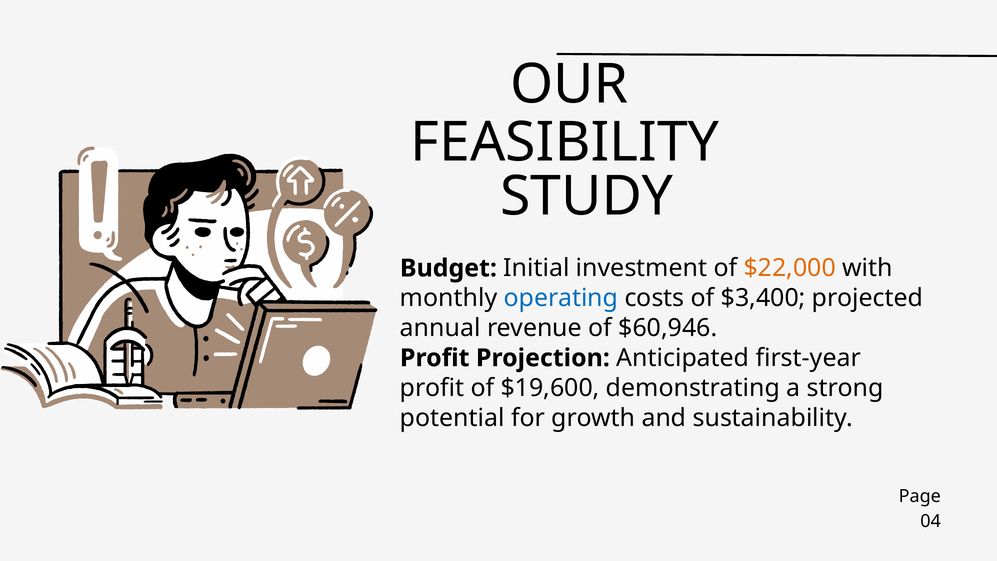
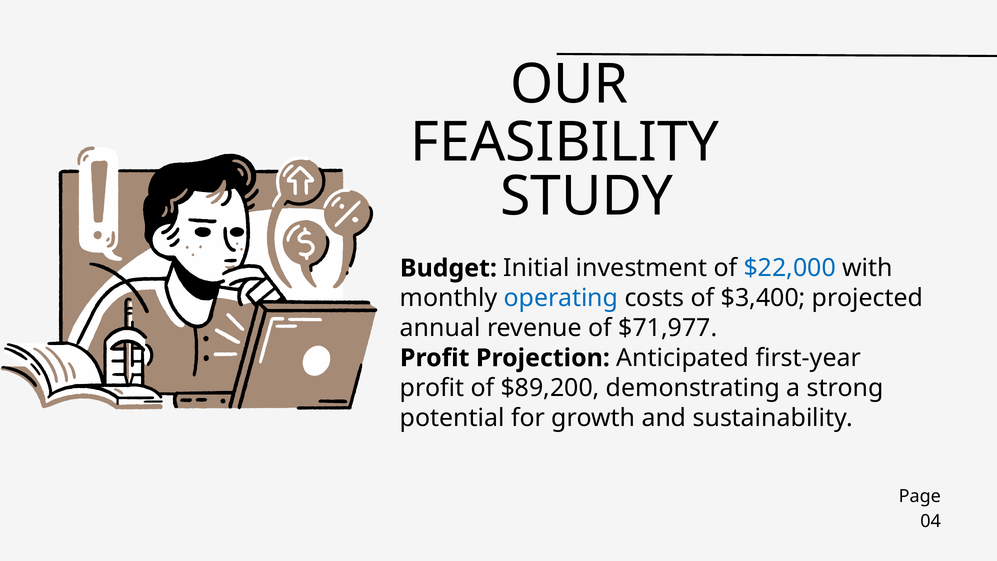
$22,000 colour: orange -> blue (790, 268)
$60,946: $60,946 -> $71,977 (668, 328)
$19,600: $19,600 -> $89,200 (550, 388)
